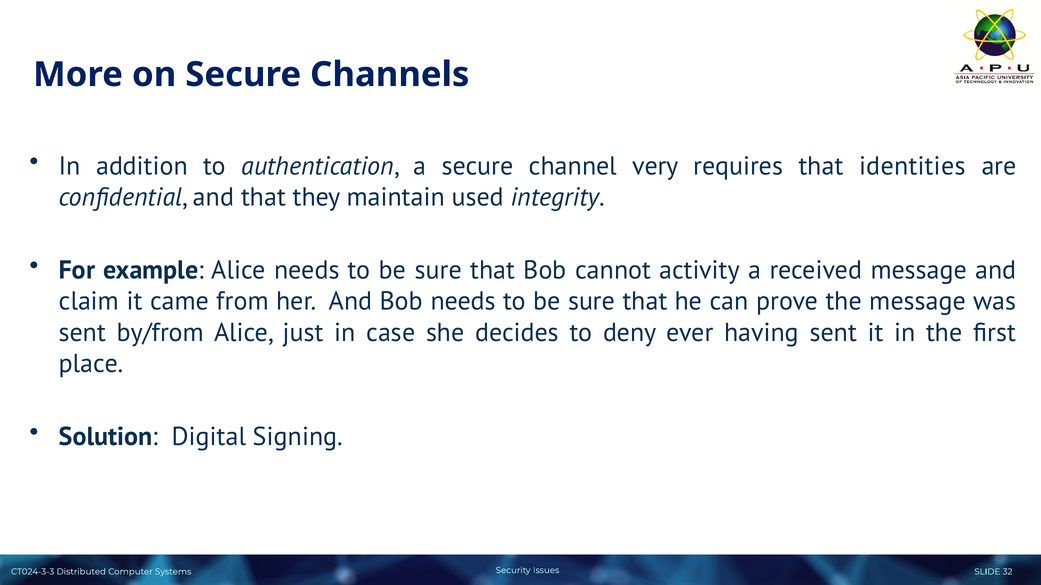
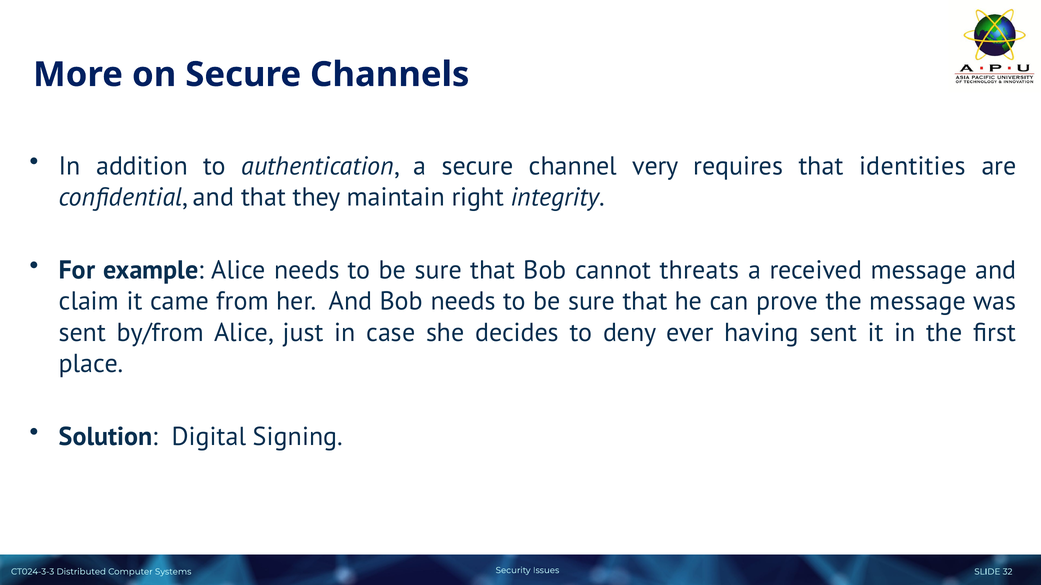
used: used -> right (478, 197)
activity: activity -> threats (699, 270)
